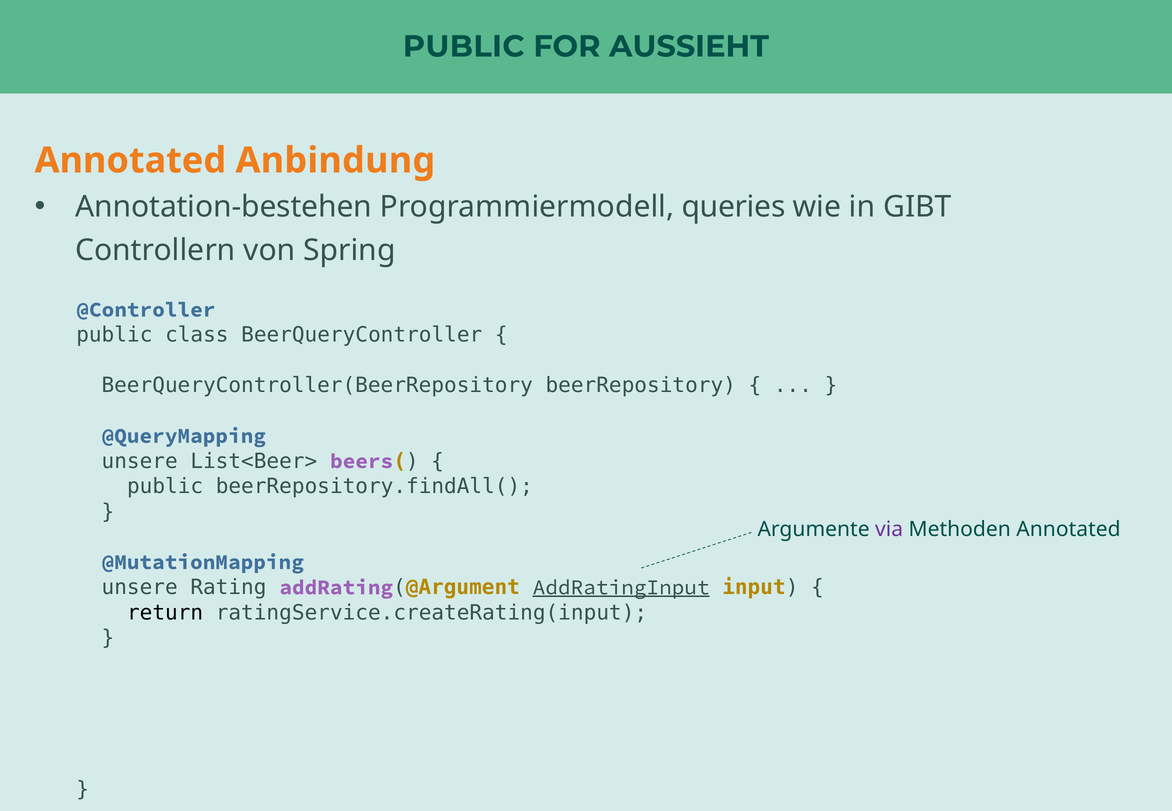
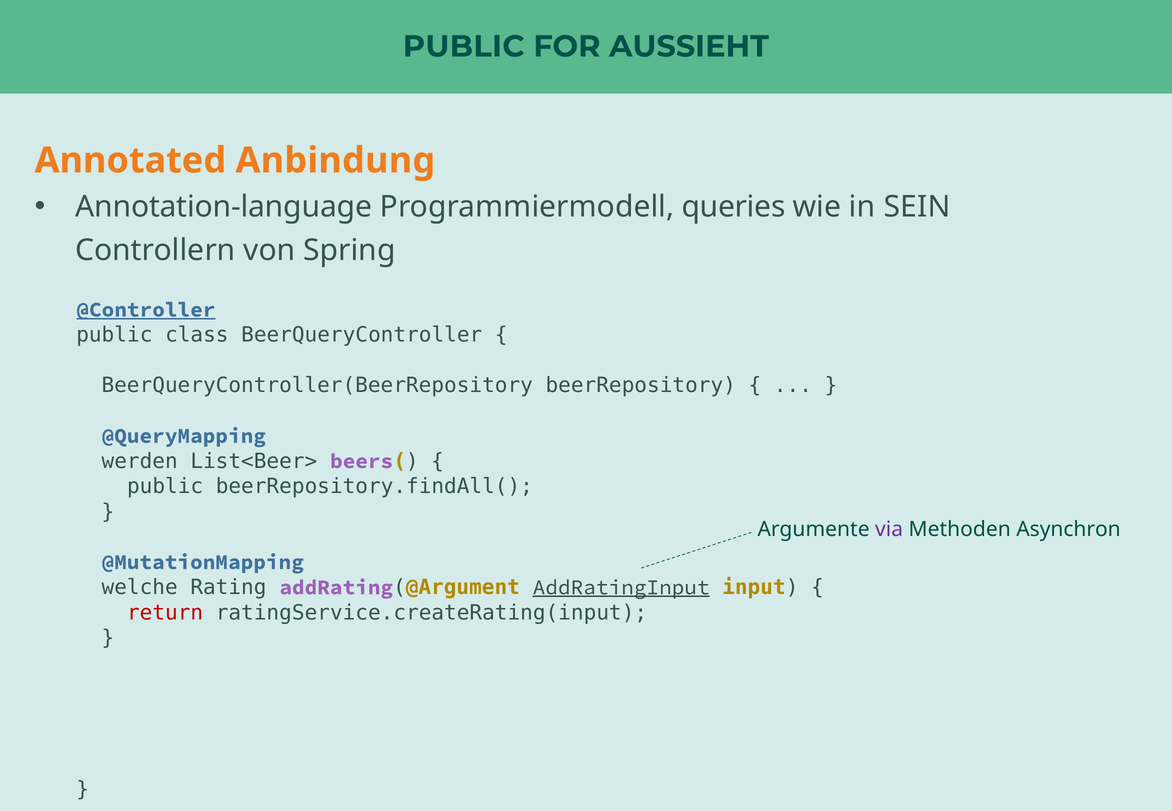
Annotation-bestehen: Annotation-bestehen -> Annotation-language (224, 207)
GIBT: GIBT -> SEIN (917, 207)
@Controller underline: none -> present (146, 310)
unsere: unsere -> werden (140, 461)
Methoden Annotated: Annotated -> Asynchron (1069, 530)
unsere: unsere -> welche (140, 588)
return colour: black -> red (165, 613)
